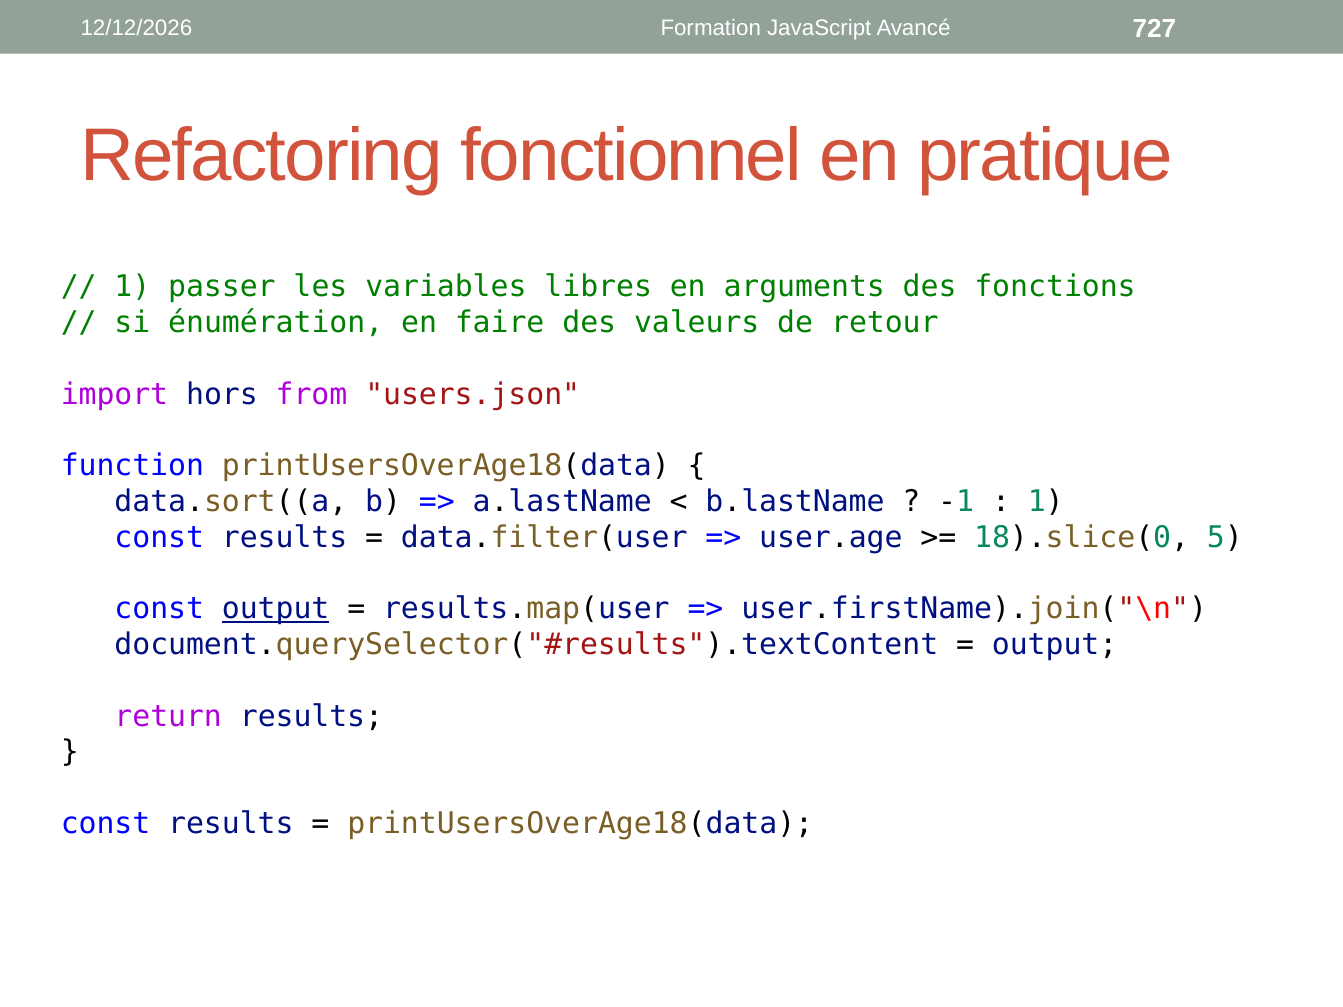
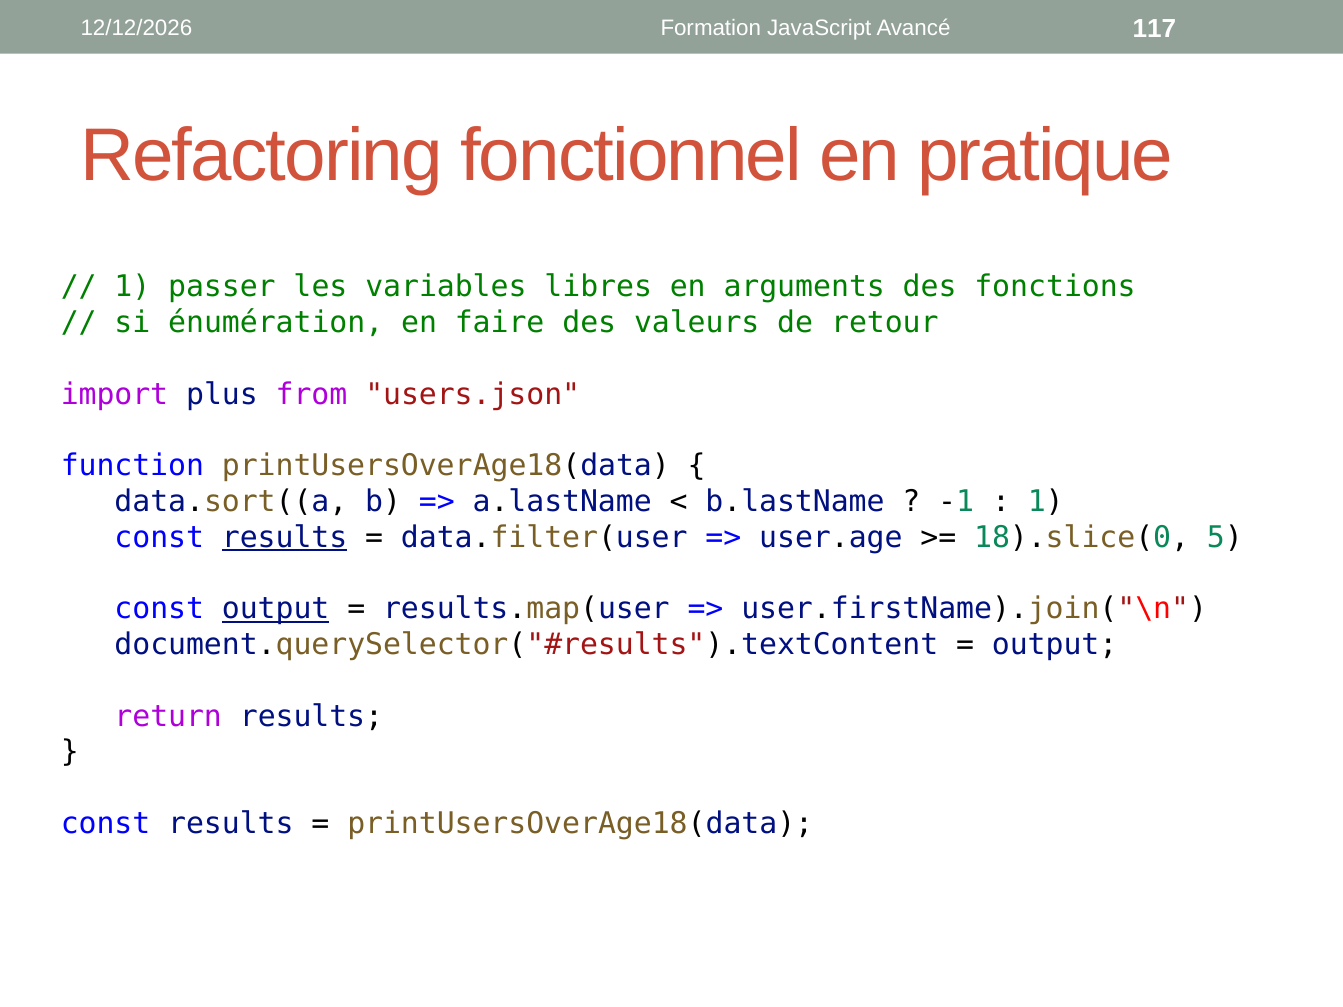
727: 727 -> 117 (1154, 29)
hors: hors -> plus (222, 394)
results underline: none -> present (285, 538)
